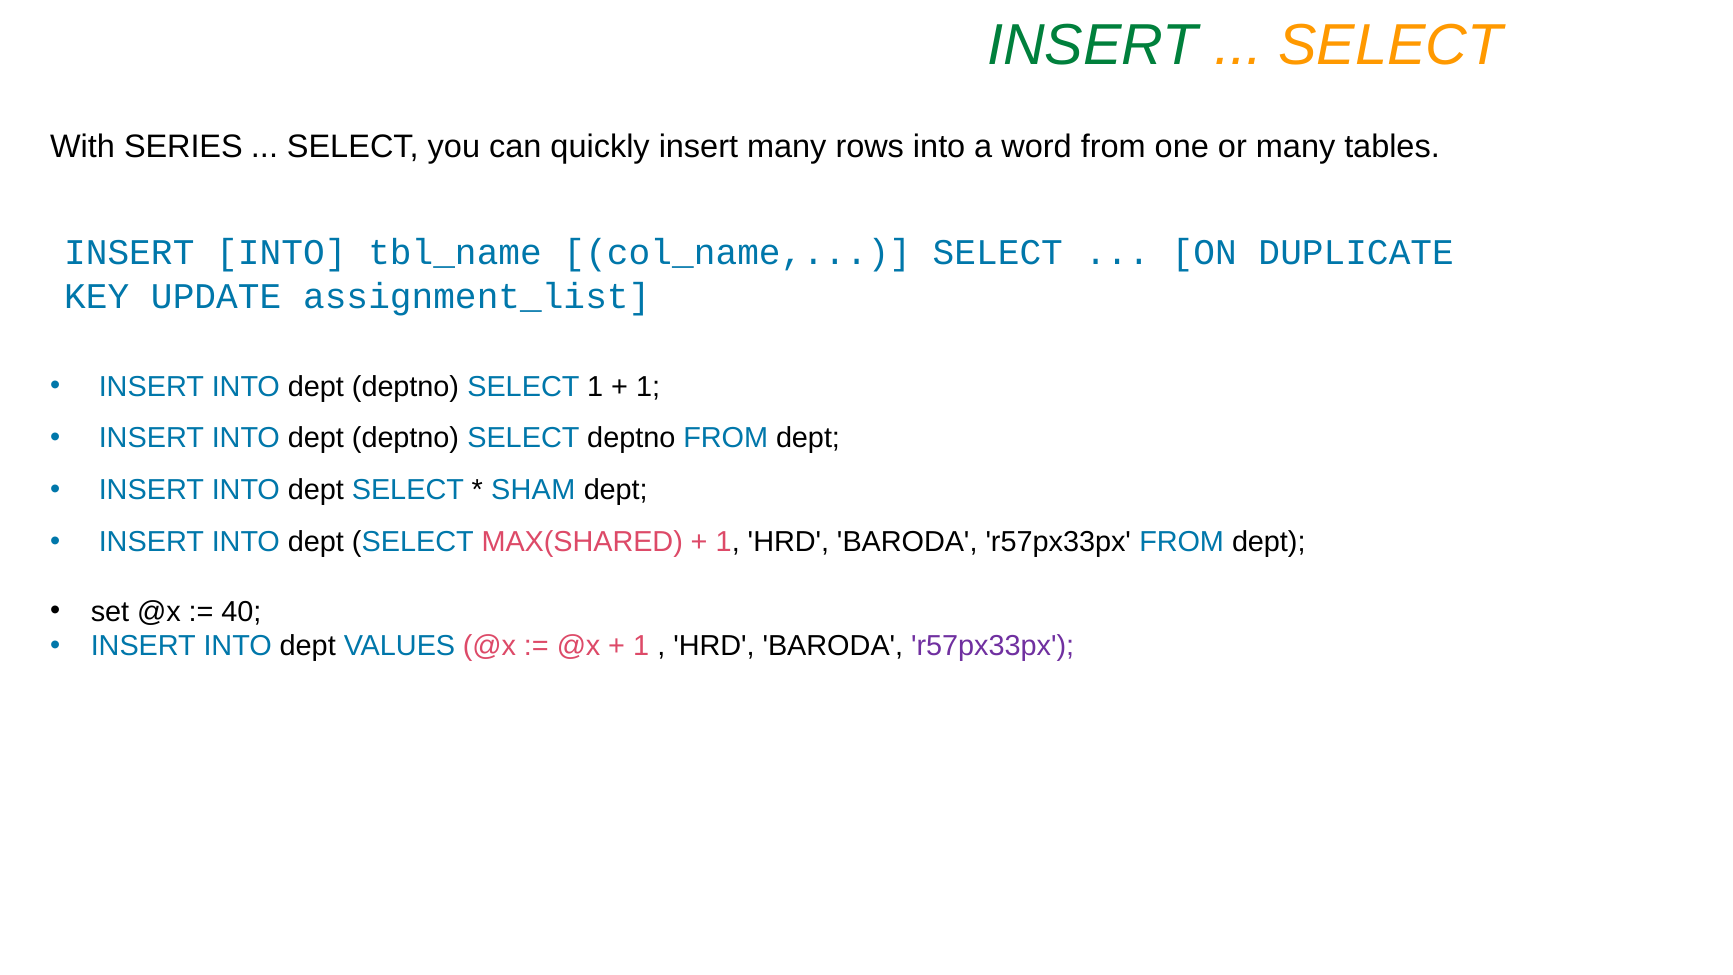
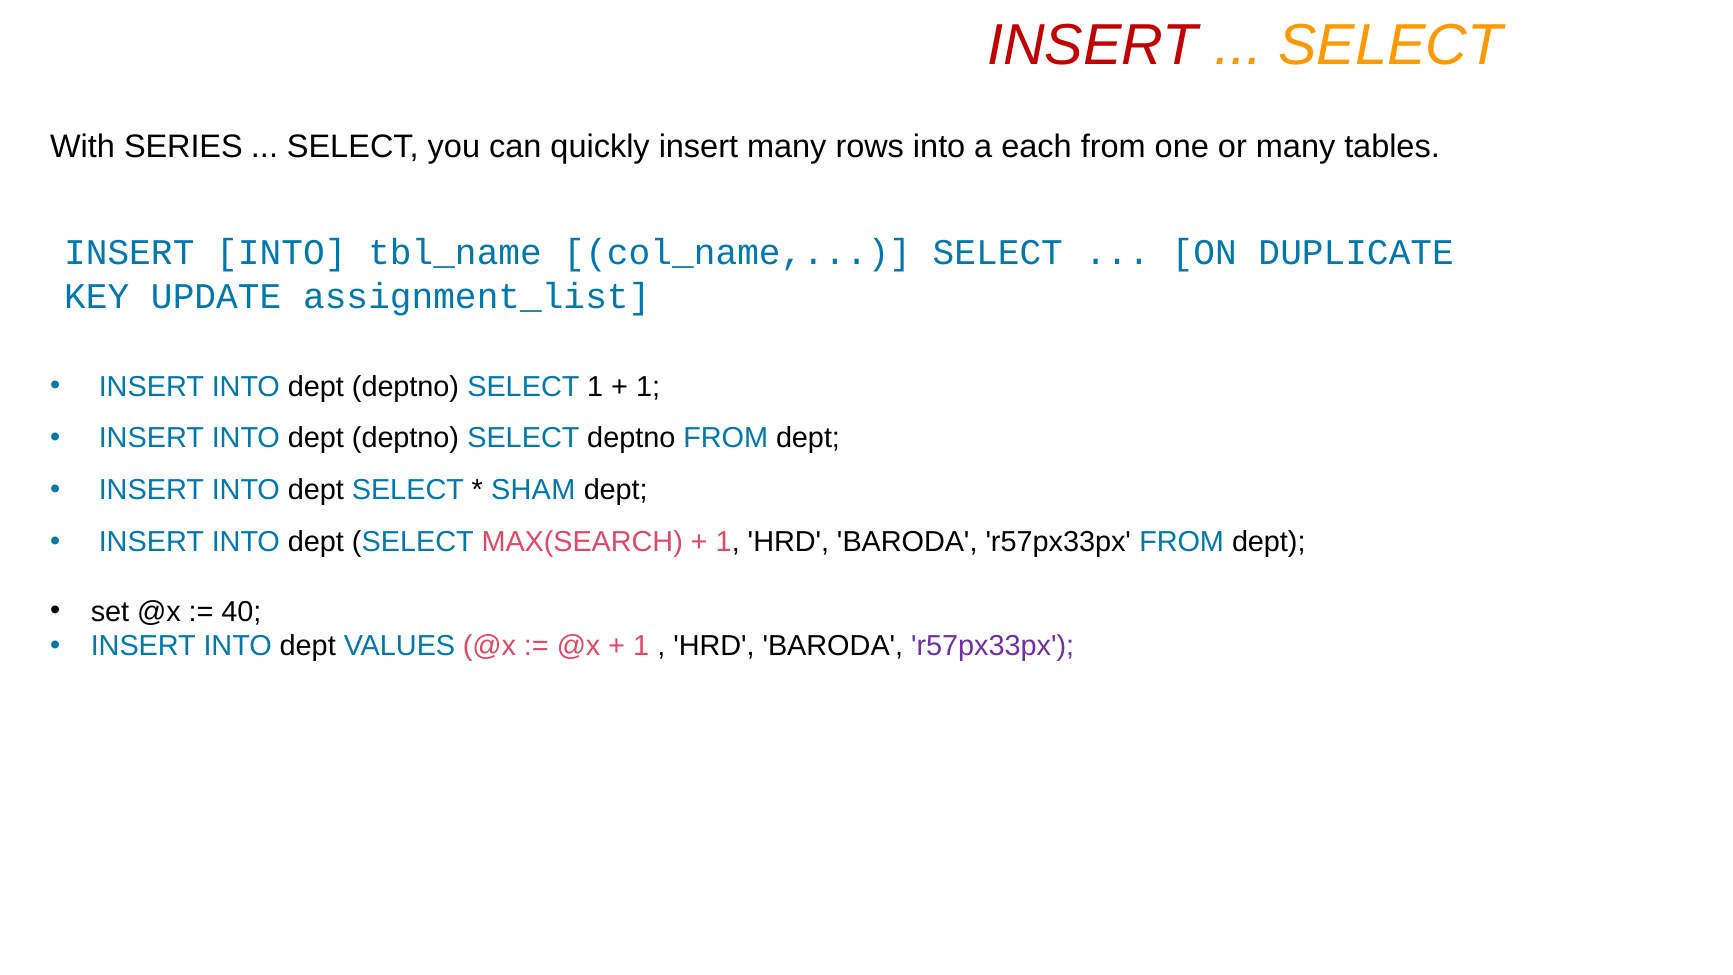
INSERT colour: green -> red (1093, 45)
word: word -> each (1037, 147)
MAX(SHARED: MAX(SHARED -> MAX(SEARCH (582, 542)
